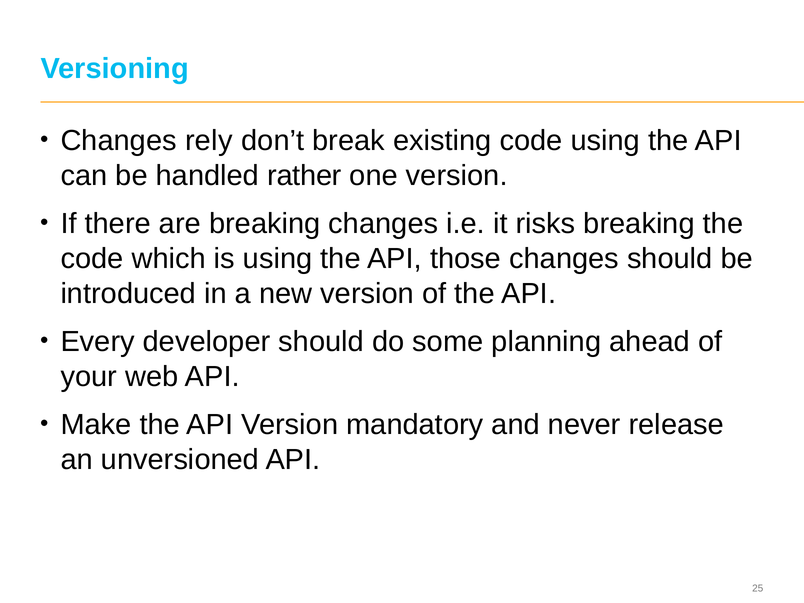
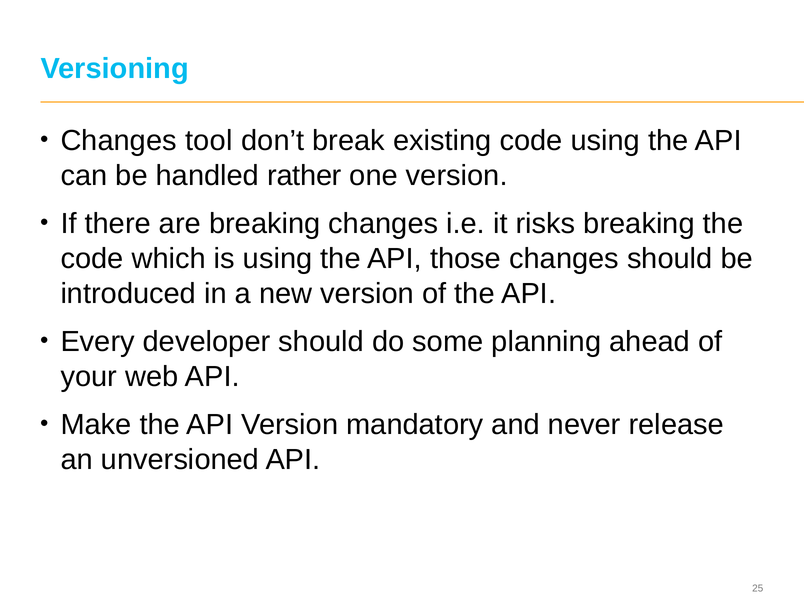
rely: rely -> tool (209, 141)
